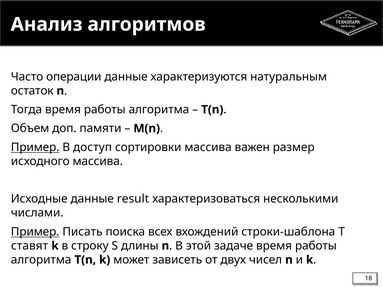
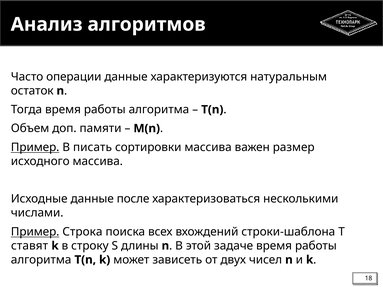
доступ: доступ -> писать (92, 147)
result: result -> после (133, 199)
Писать: Писать -> Строка (82, 232)
